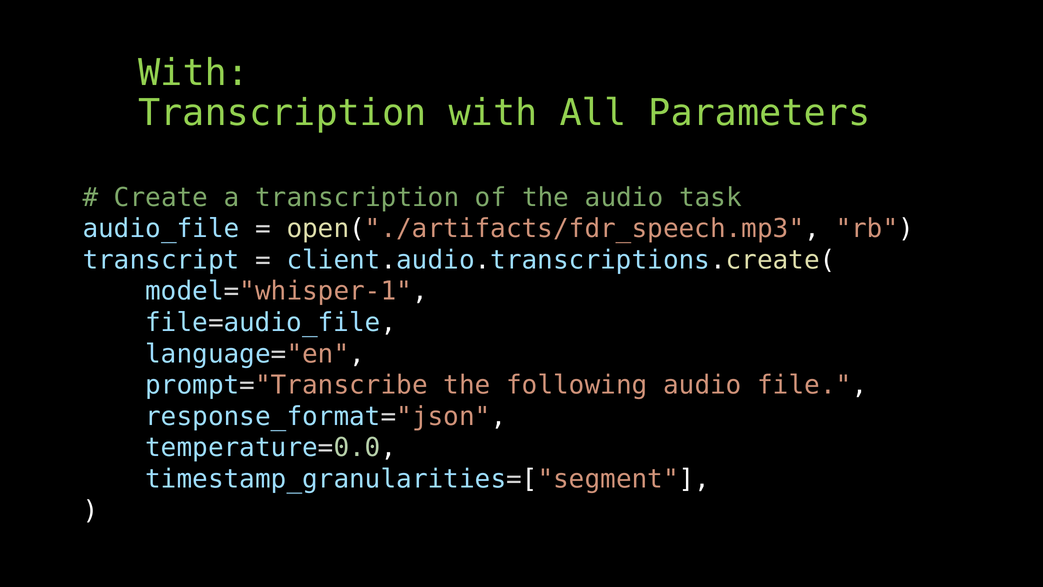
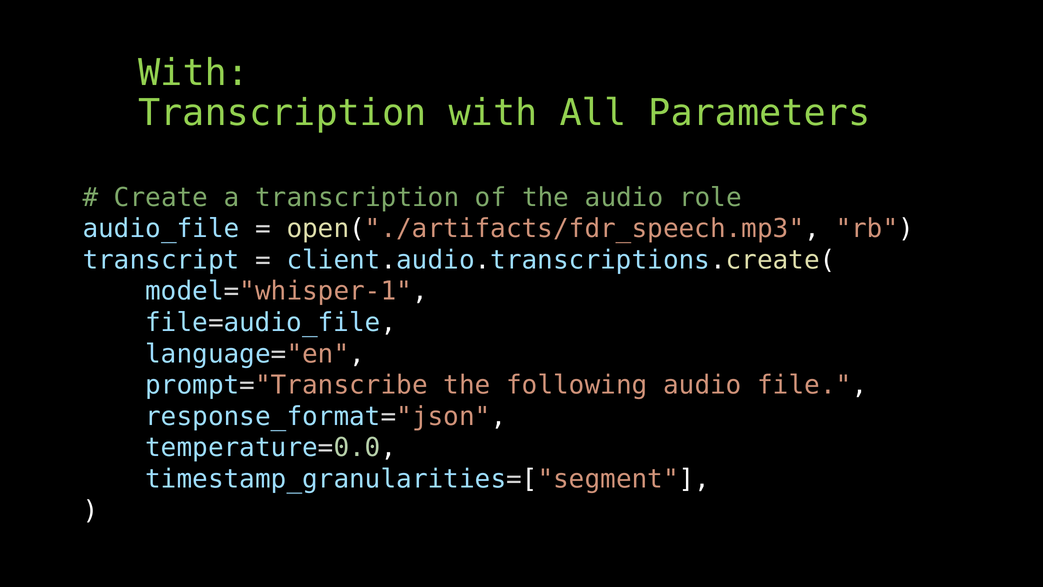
task: task -> role (710, 197)
